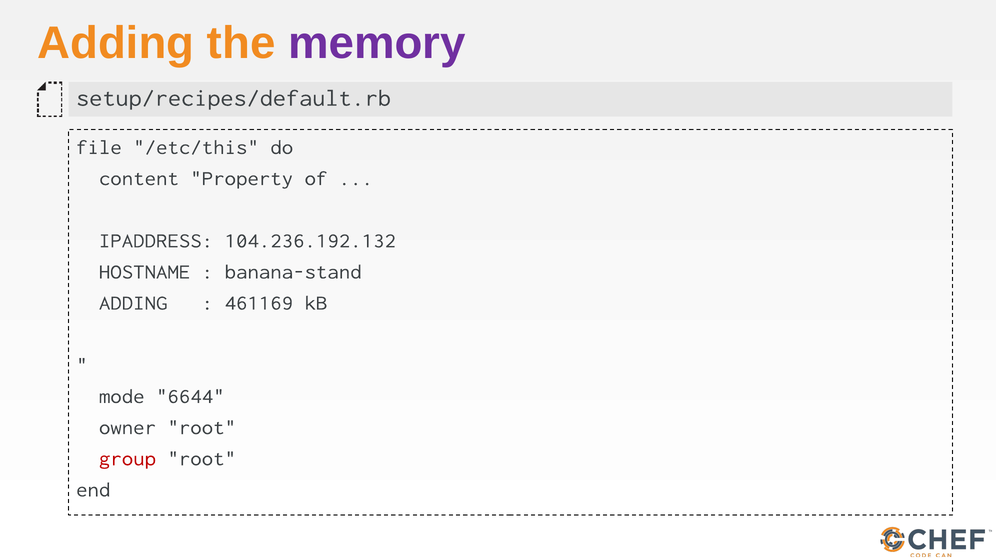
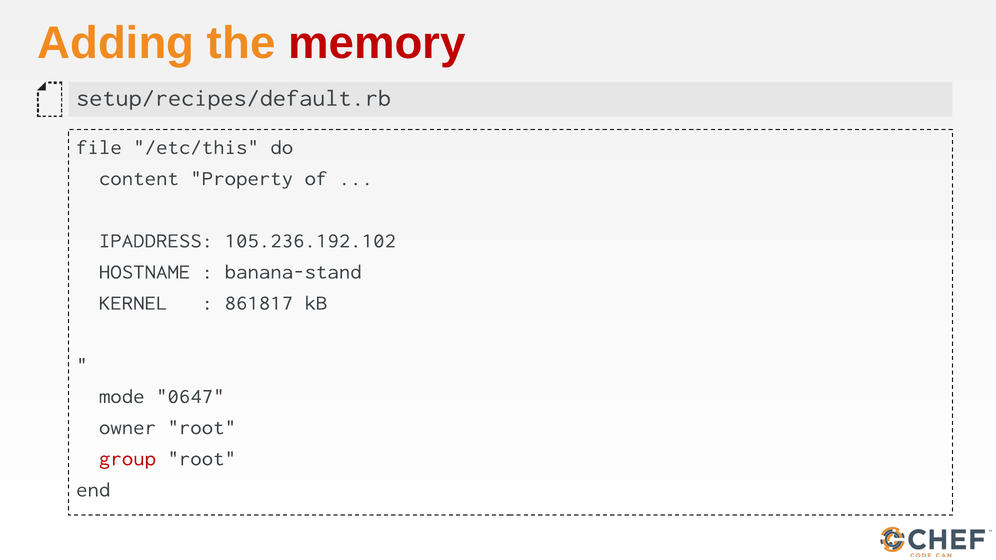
memory colour: purple -> red (377, 43)
104.236.192.132: 104.236.192.132 -> 105.236.192.102 (310, 241)
ADDING: ADDING -> KERNEL (133, 303)
461169: 461169 -> 861817 (259, 303)
6644: 6644 -> 0647 (190, 396)
